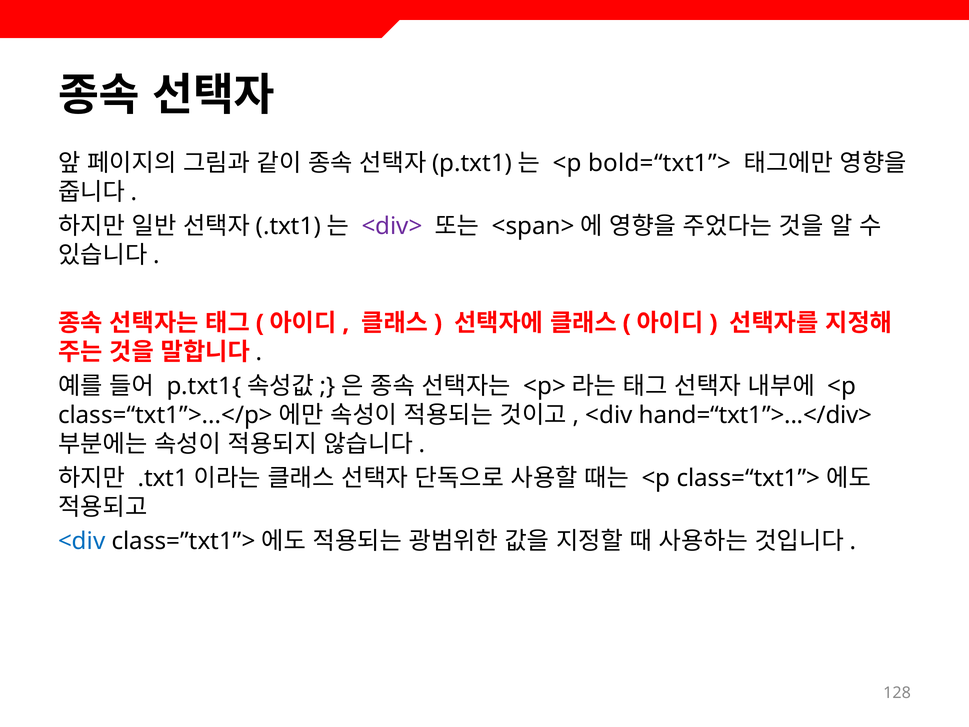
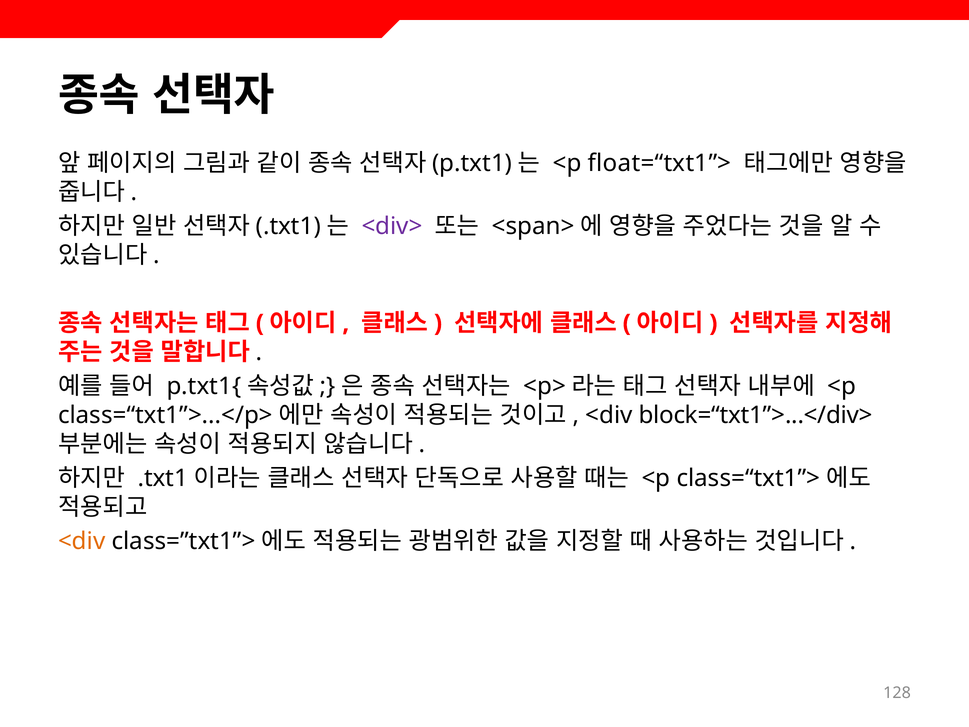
bold=“txt1”>: bold=“txt1”> -> float=“txt1”> (660, 163)
hand=“txt1”>...</div>: hand=“txt1”>...</div> -> block=“txt1”>...</div> (756, 415)
<div colour: blue -> orange (82, 541)
